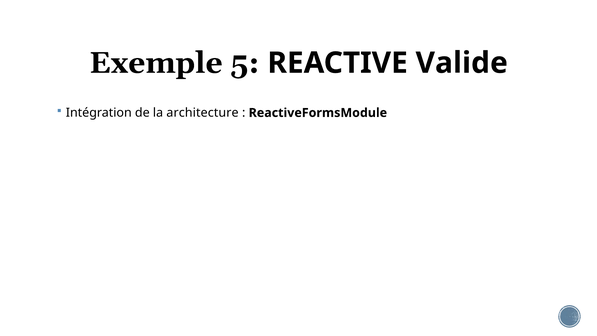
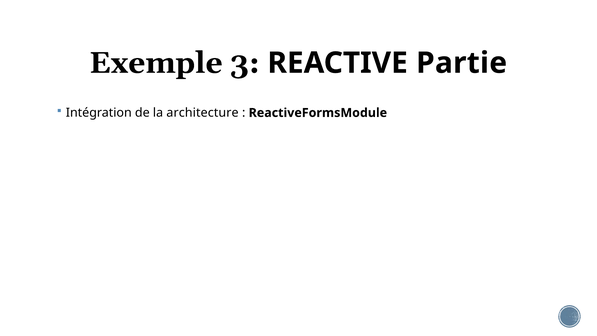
5: 5 -> 3 (245, 63)
Valide: Valide -> Partie (462, 63)
